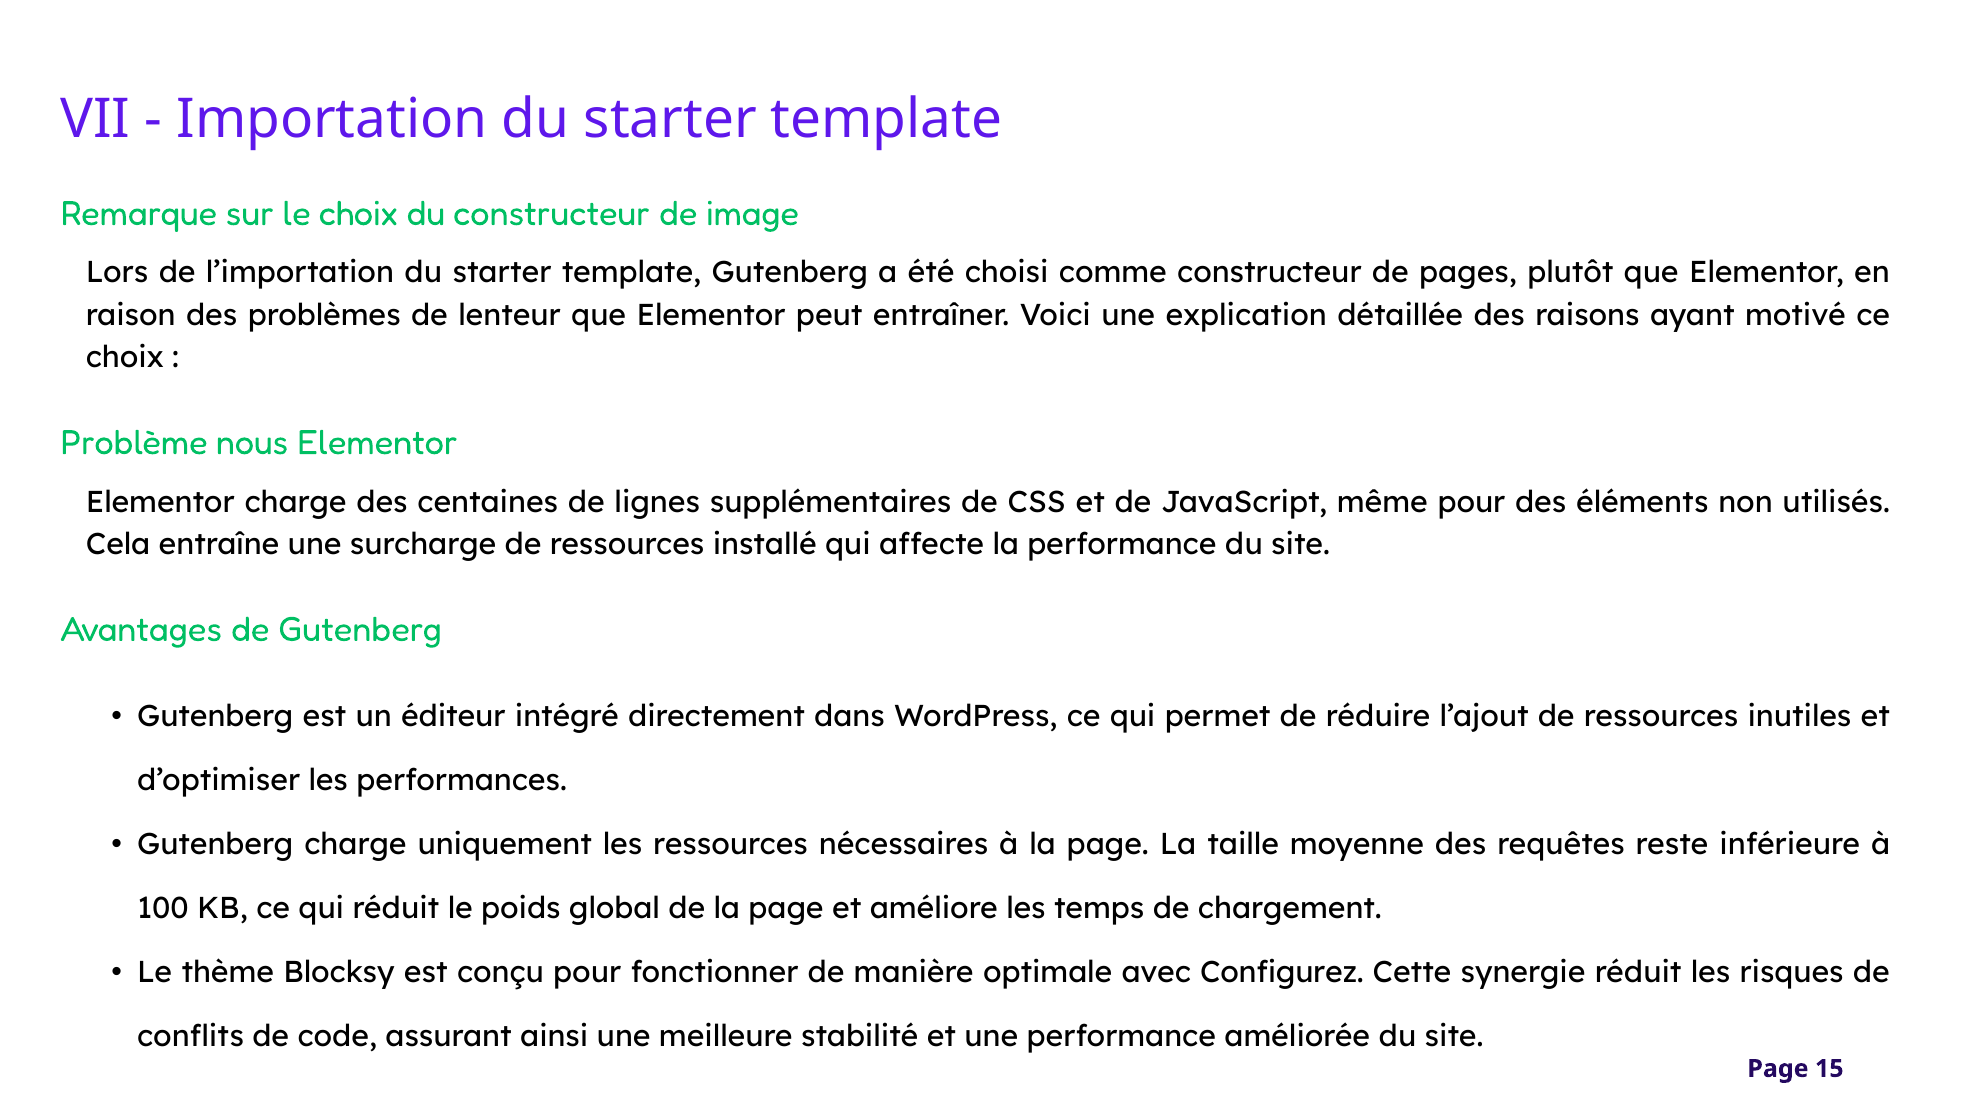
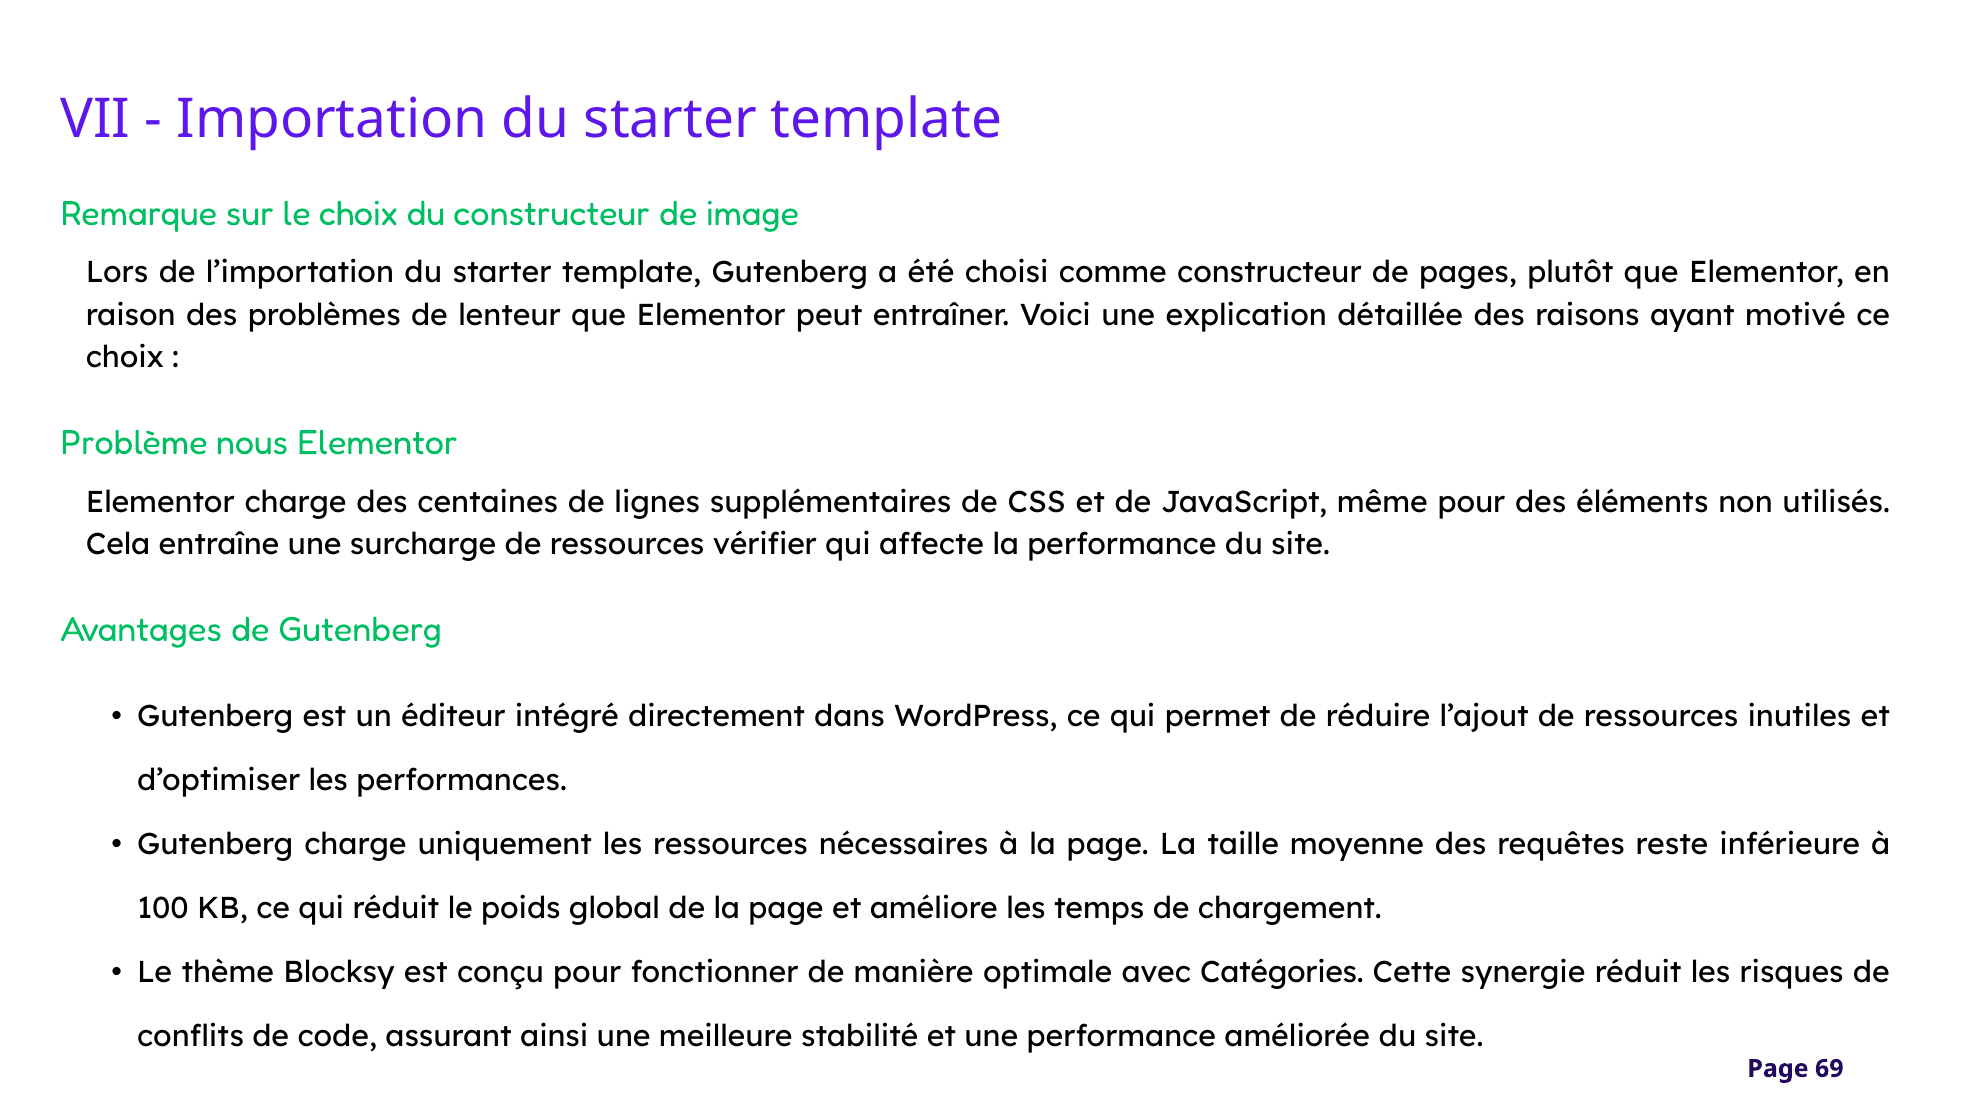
installé: installé -> vérifier (765, 544)
Configurez: Configurez -> Catégories (1282, 973)
15: 15 -> 69 (1829, 1069)
